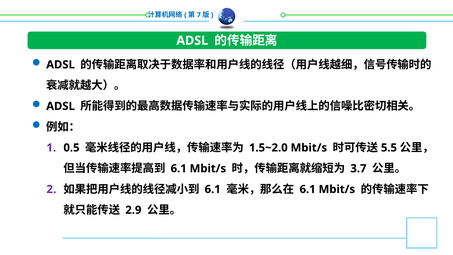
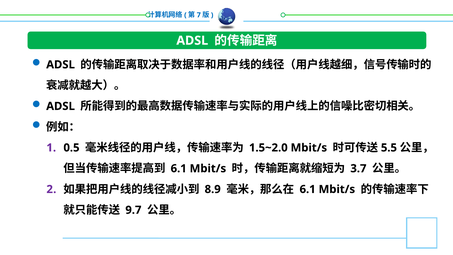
6.1: 6.1 -> 8.9 (213, 189)
2.9: 2.9 -> 9.7 (133, 210)
